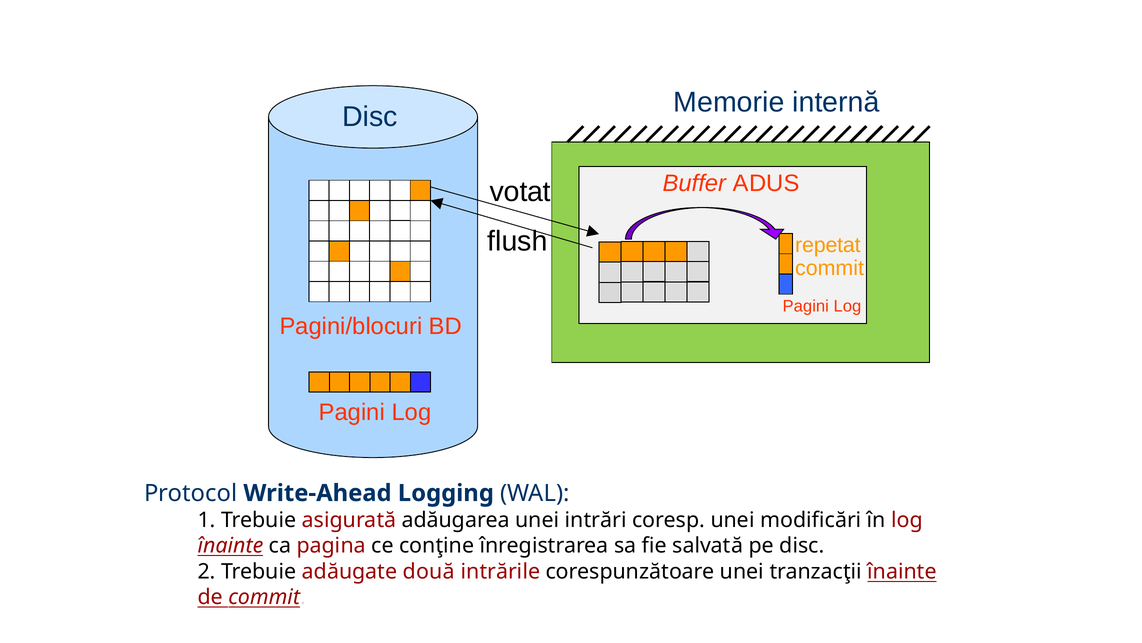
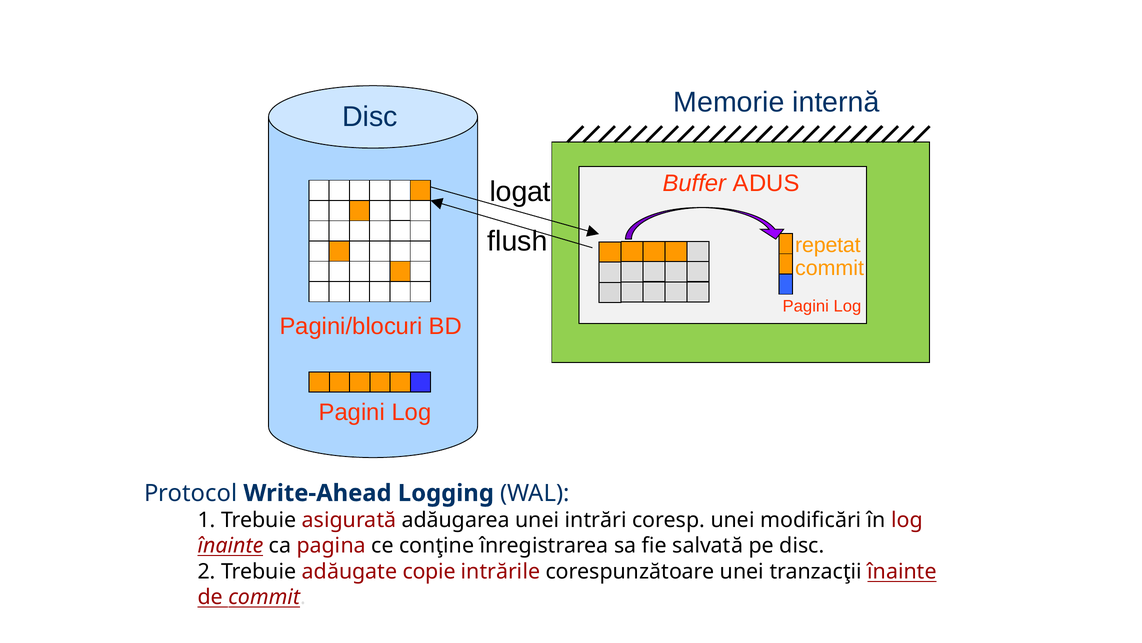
votat: votat -> logat (520, 192)
două: două -> copie (429, 571)
